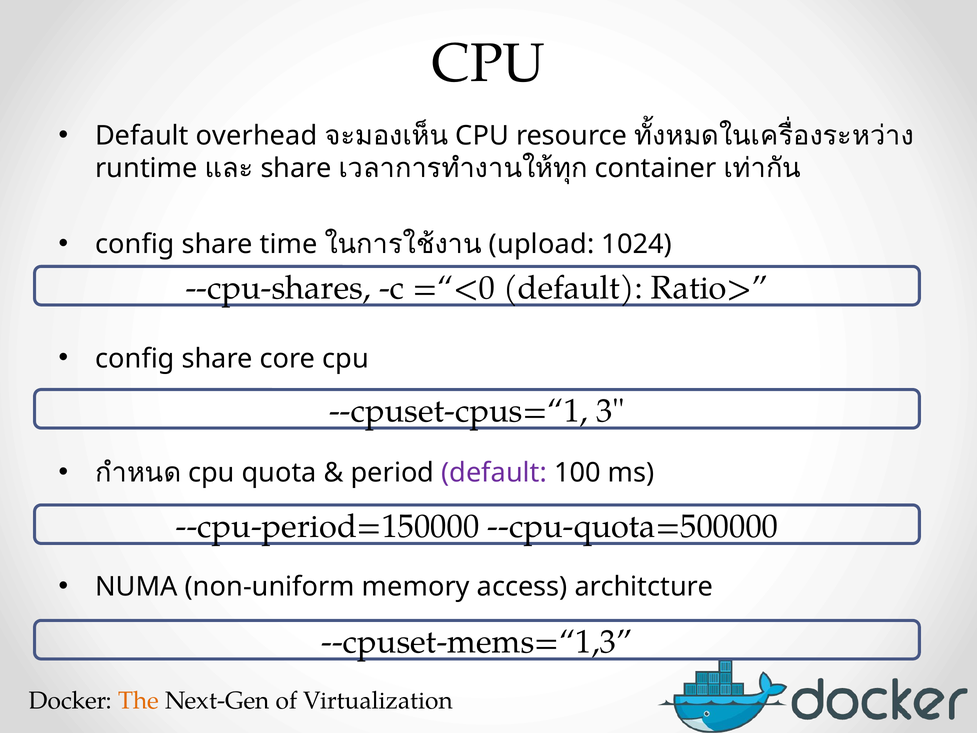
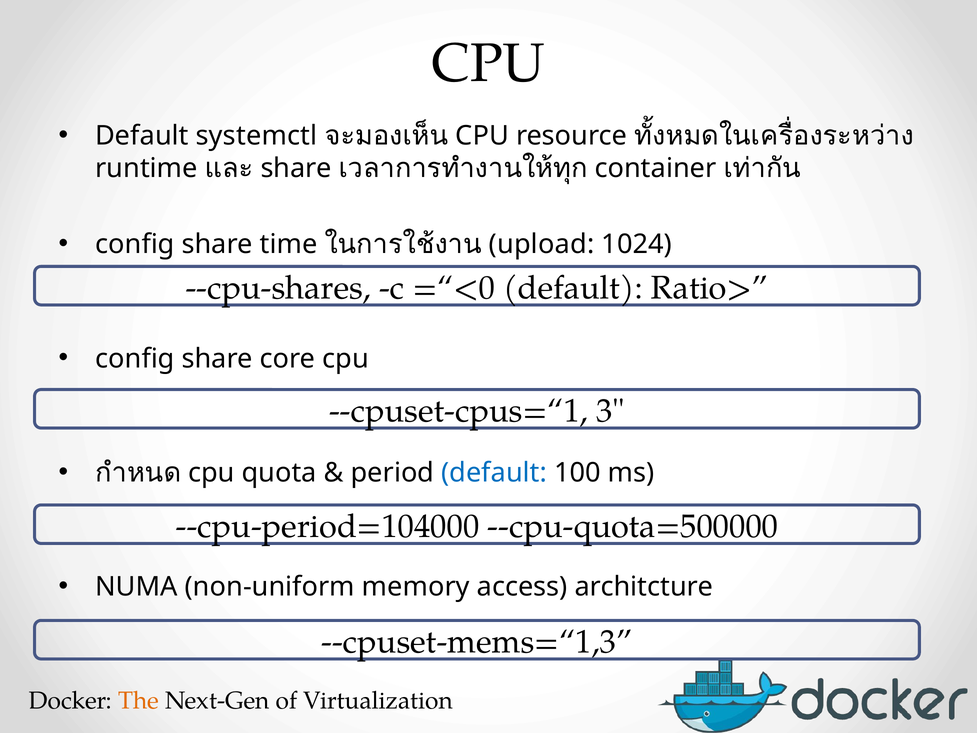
overhead: overhead -> systemctl (257, 136)
default colour: purple -> blue (494, 473)
--cpu-period=150000: --cpu-period=150000 -> --cpu-period=104000 (328, 526)
